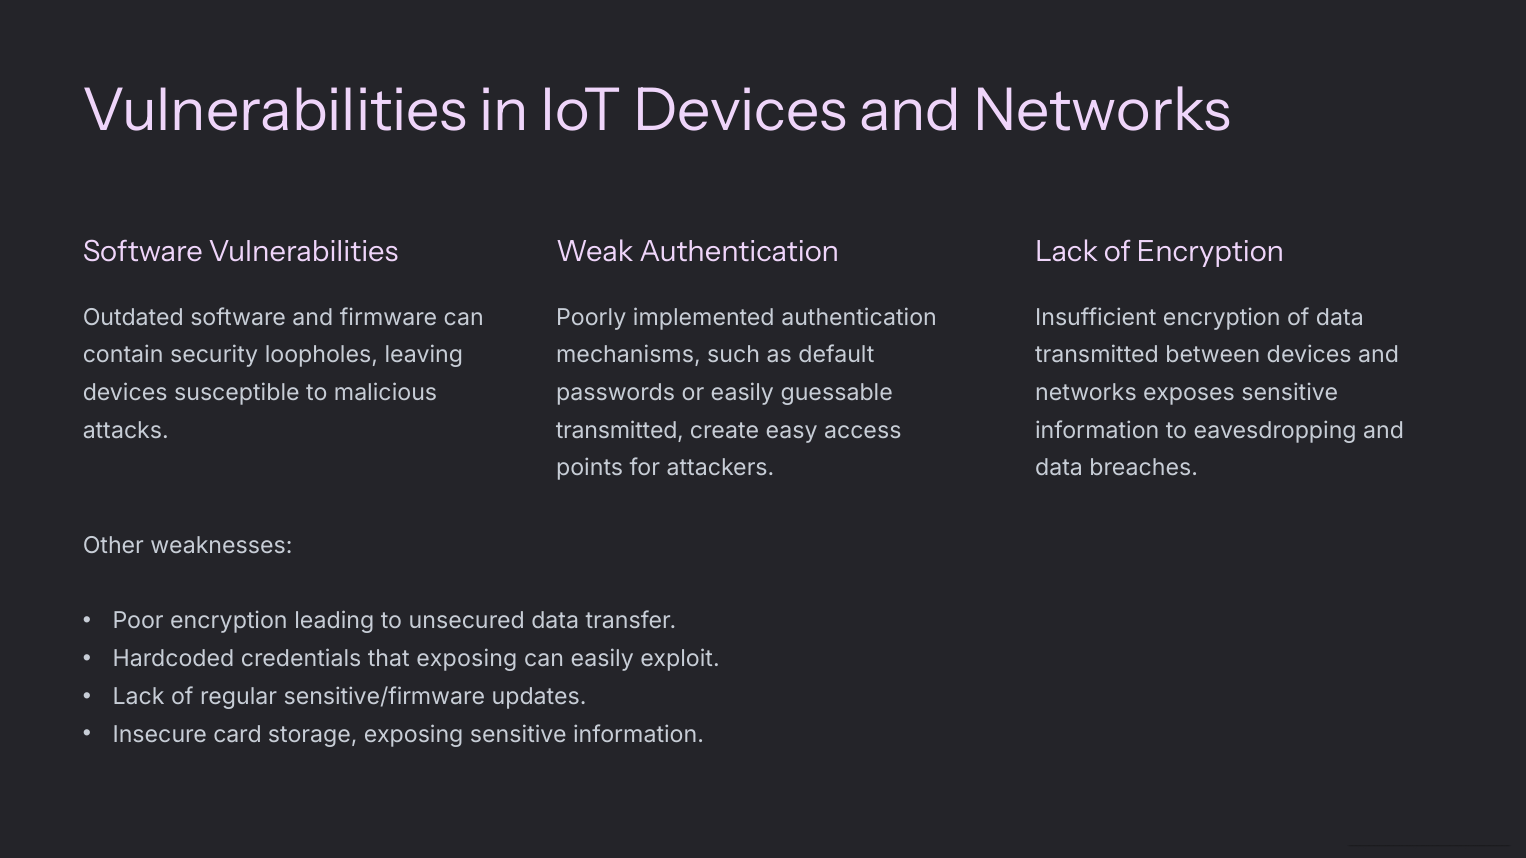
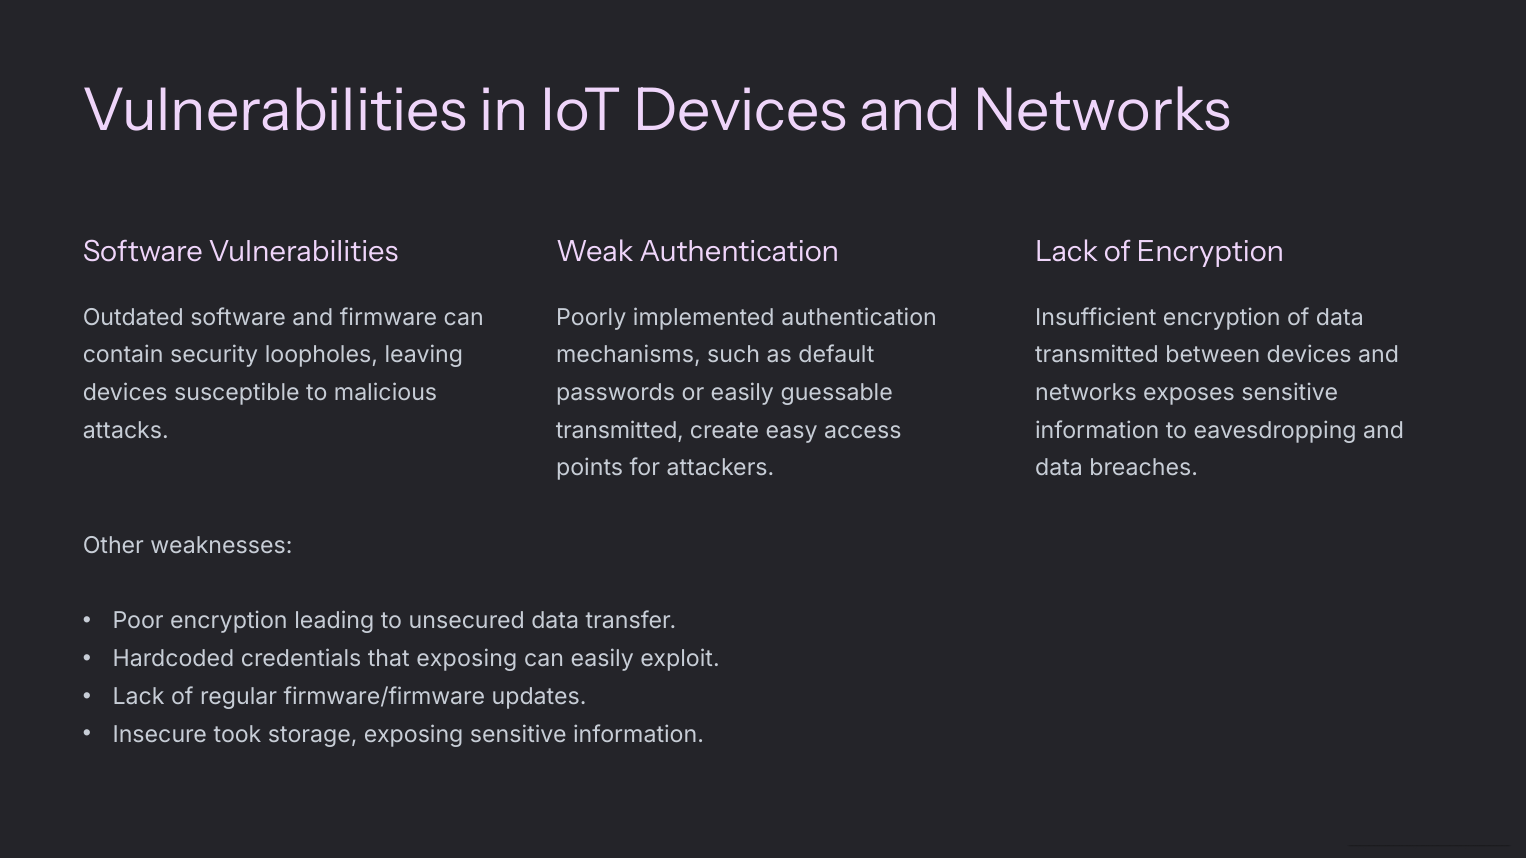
sensitive/firmware: sensitive/firmware -> firmware/firmware (384, 697)
card: card -> took (237, 735)
